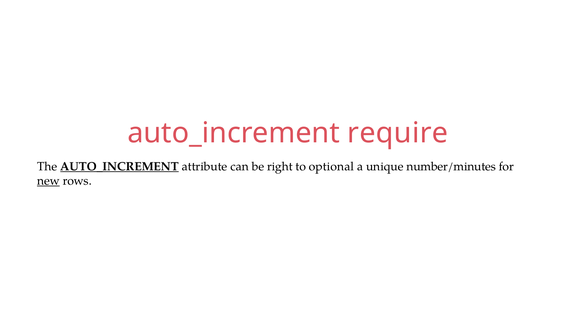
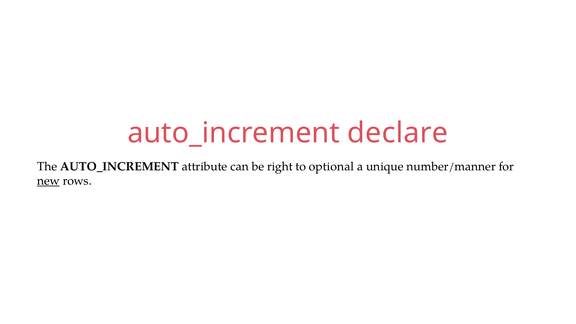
require: require -> declare (398, 133)
AUTO_INCREMENT underline: present -> none (120, 166)
number/minutes: number/minutes -> number/manner (451, 166)
